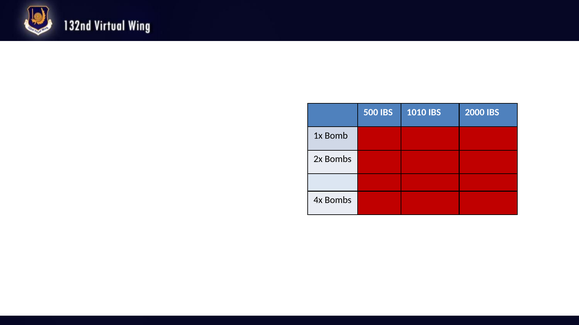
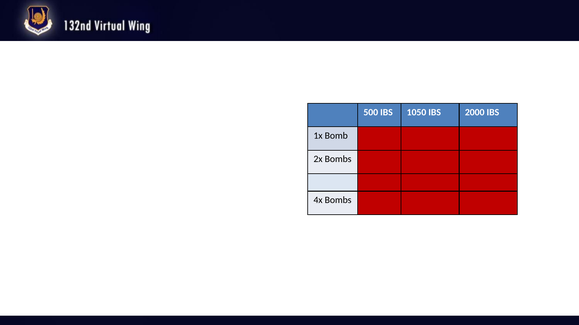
1010: 1010 -> 1050 (416, 112)
